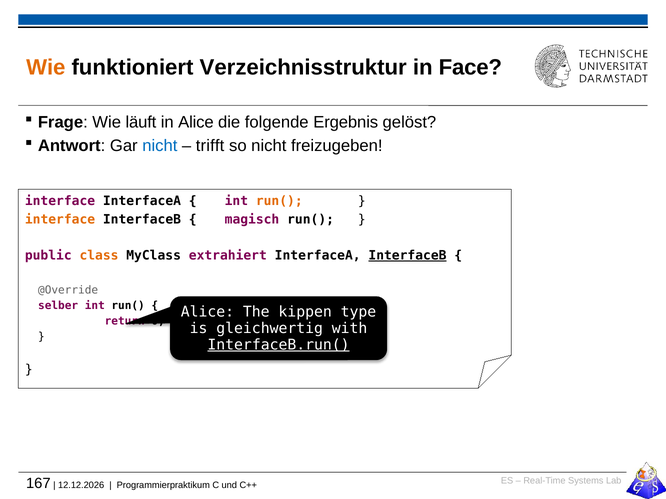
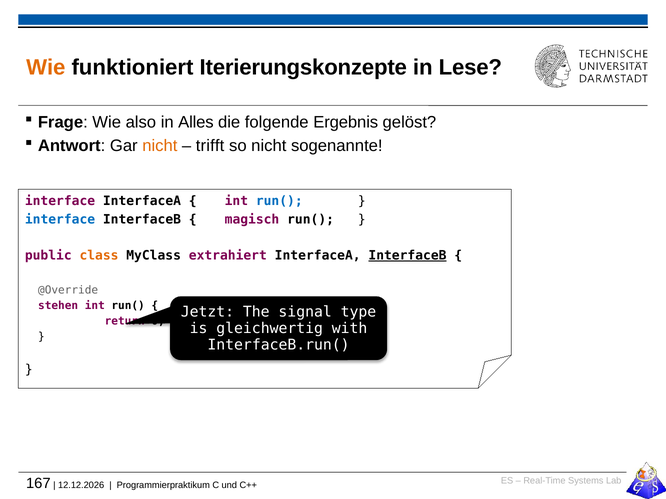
Verzeichnisstruktur: Verzeichnisstruktur -> Iterierungskonzepte (303, 68)
Face: Face -> Lese (470, 68)
läuft: läuft -> also (141, 123)
in Alice: Alice -> Alles (196, 123)
nicht colour: blue -> orange (160, 146)
freizugeben: freizugeben -> sogenannte (337, 146)
run( colour: orange -> blue (279, 201)
interface colour: orange -> blue (60, 220)
selber: selber -> stehen (58, 306)
Alice: Alice -> Jetzt (207, 312)
kippen: kippen -> signal (305, 312)
InterfaceB.run( underline: present -> none (279, 345)
